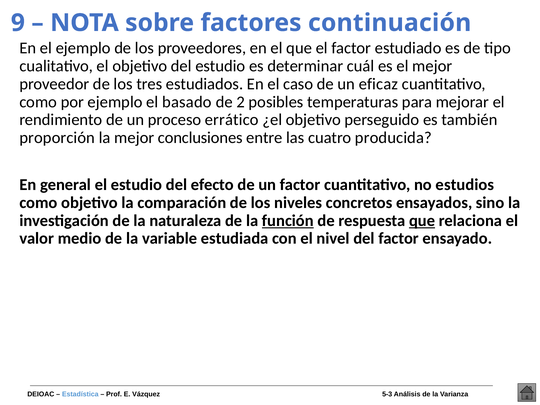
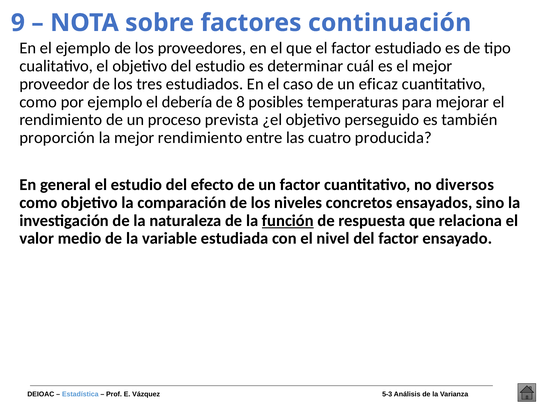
basado: basado -> debería (187, 102)
2: 2 -> 8 (241, 102)
errático: errático -> prevista (232, 120)
mejor conclusiones: conclusiones -> rendimiento (200, 138)
estudios: estudios -> diversos (465, 185)
que underline: present -> none (422, 221)
